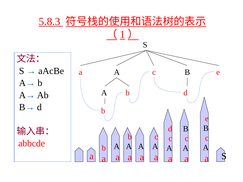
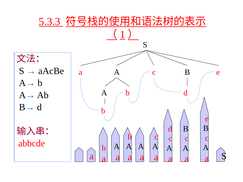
5.8.3: 5.8.3 -> 5.3.3 (50, 22)
